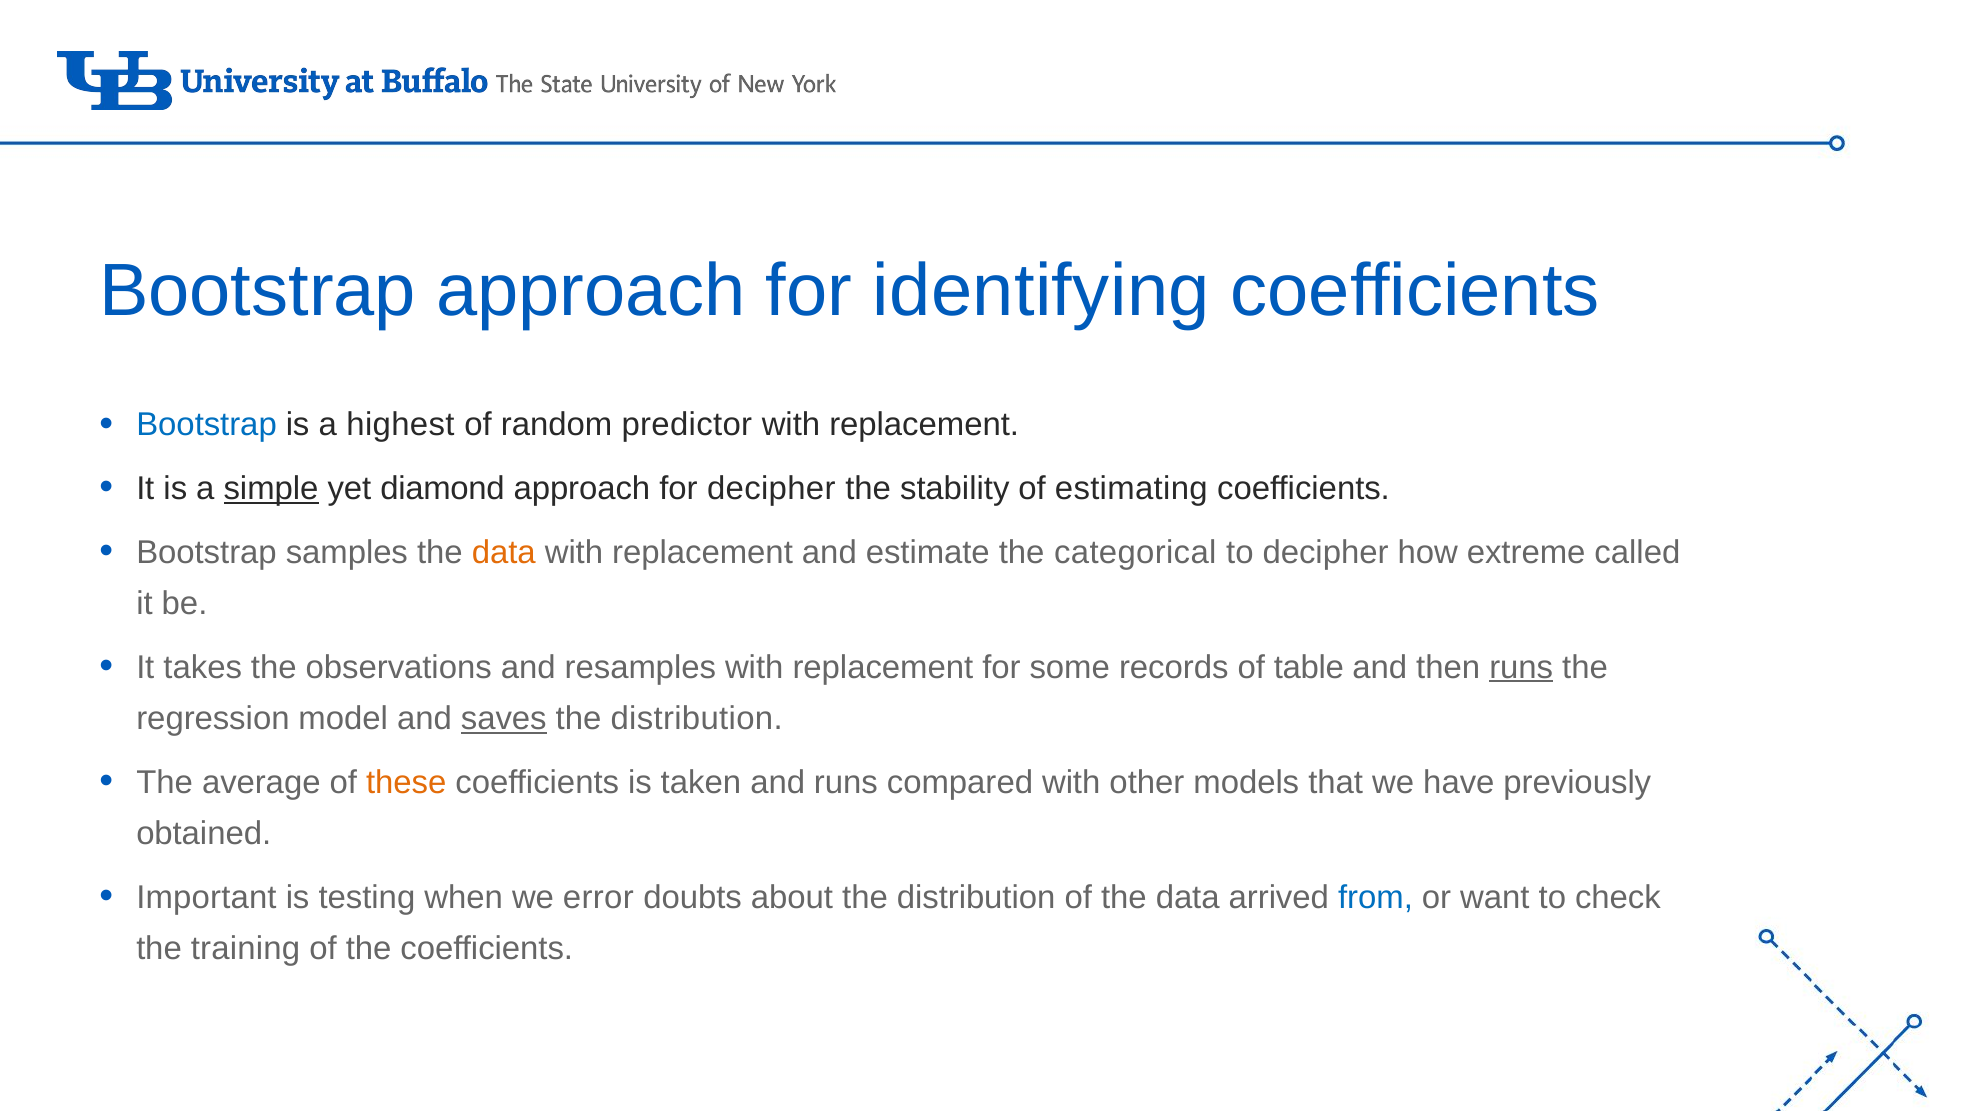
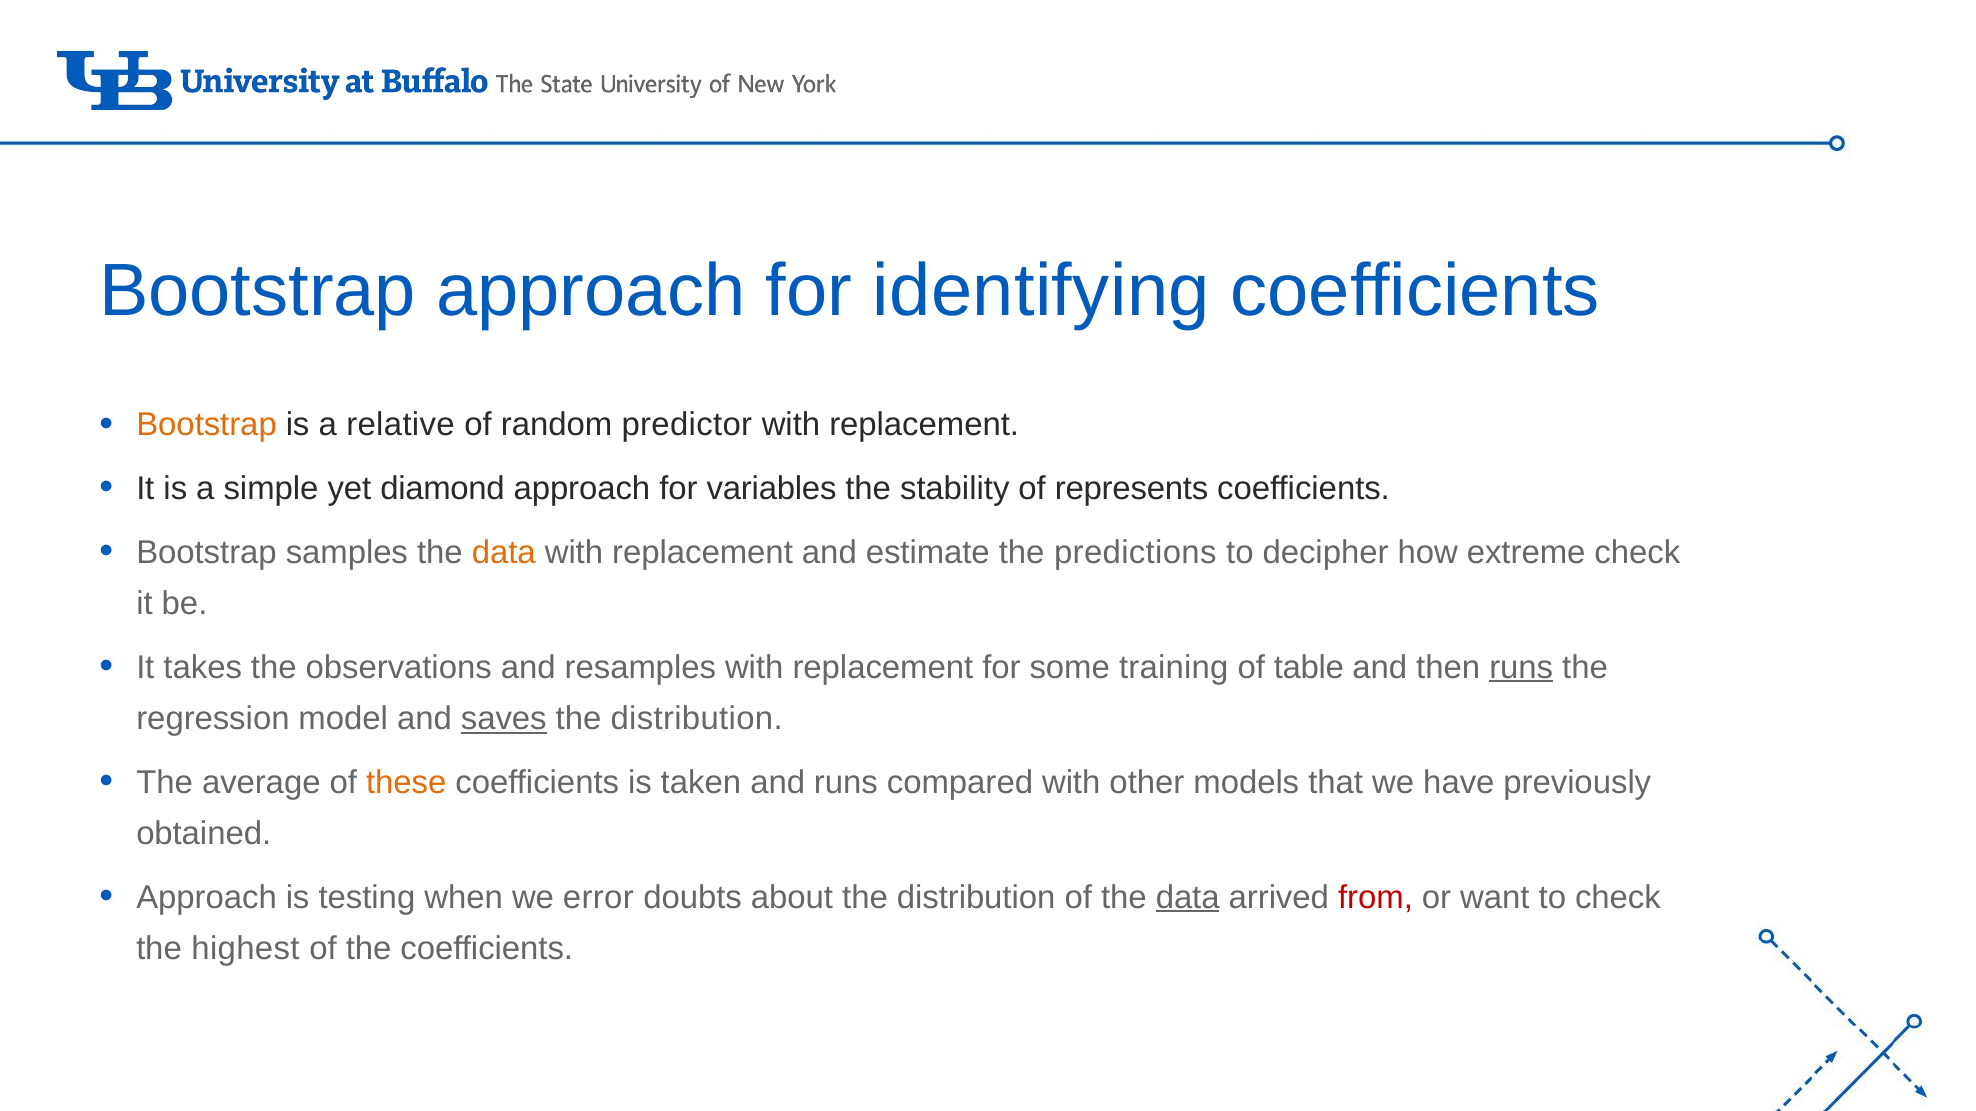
Bootstrap colour: blue -> orange (207, 425)
highest: highest -> relative (400, 425)
simple underline: present -> none (271, 489)
for decipher: decipher -> variables (772, 489)
estimating: estimating -> represents (1132, 489)
categorical: categorical -> predictions (1135, 552)
extreme called: called -> check (1637, 552)
records: records -> training (1174, 668)
Important: Important -> Approach (207, 898)
data underline: none -> present (1188, 898)
from colour: blue -> red (1376, 898)
training: training -> highest (245, 949)
